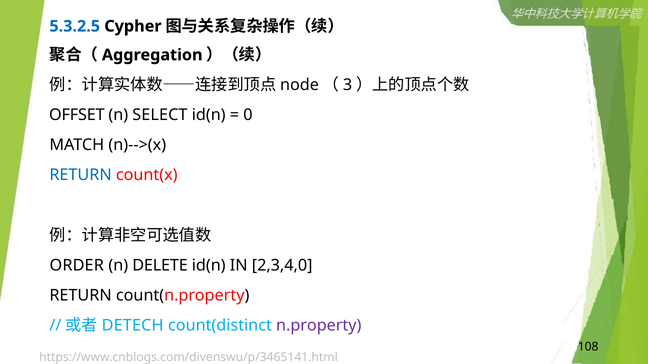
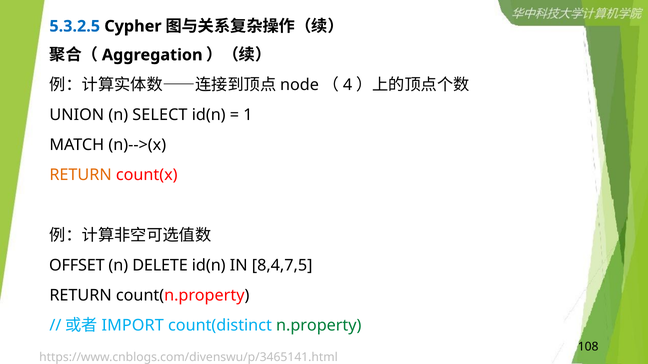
3: 3 -> 4 (348, 85)
OFFSET: OFFSET -> UNION (77, 115)
0: 0 -> 1 (248, 115)
RETURN colour: blue -> orange (81, 175)
ORDER: ORDER -> OFFSET (77, 266)
2,3,4,0: 2,3,4,0 -> 8,4,7,5 (282, 266)
DETECH: DETECH -> IMPORT (133, 326)
n.property colour: purple -> green (319, 326)
